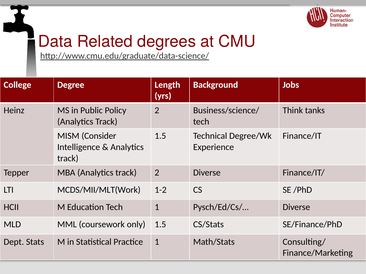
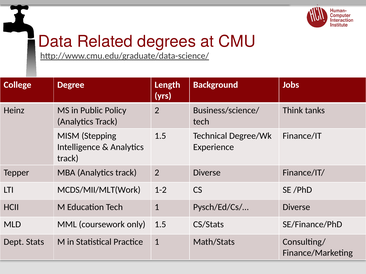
Consider: Consider -> Stepping (99, 136)
